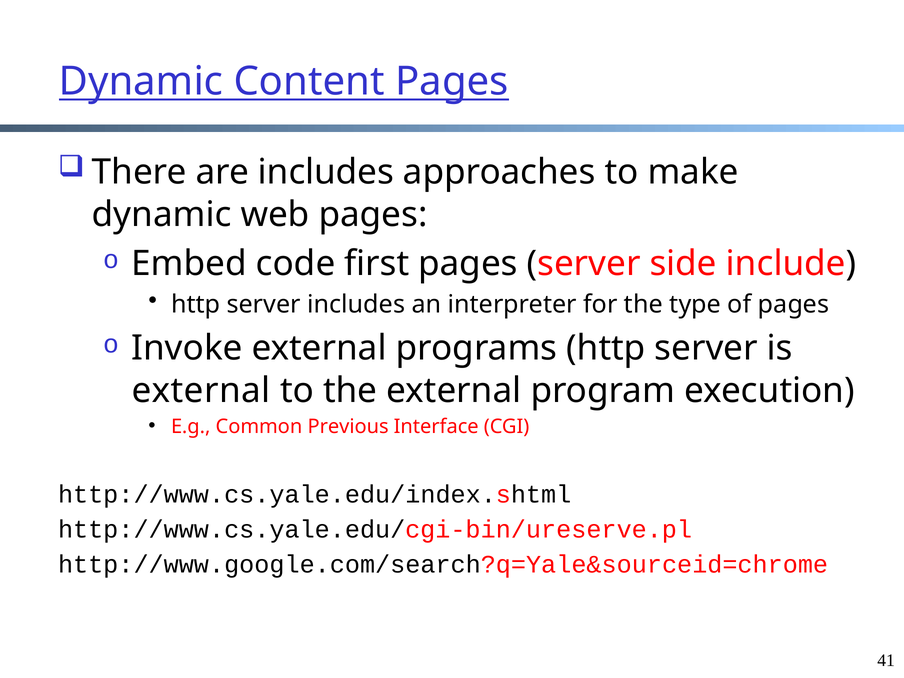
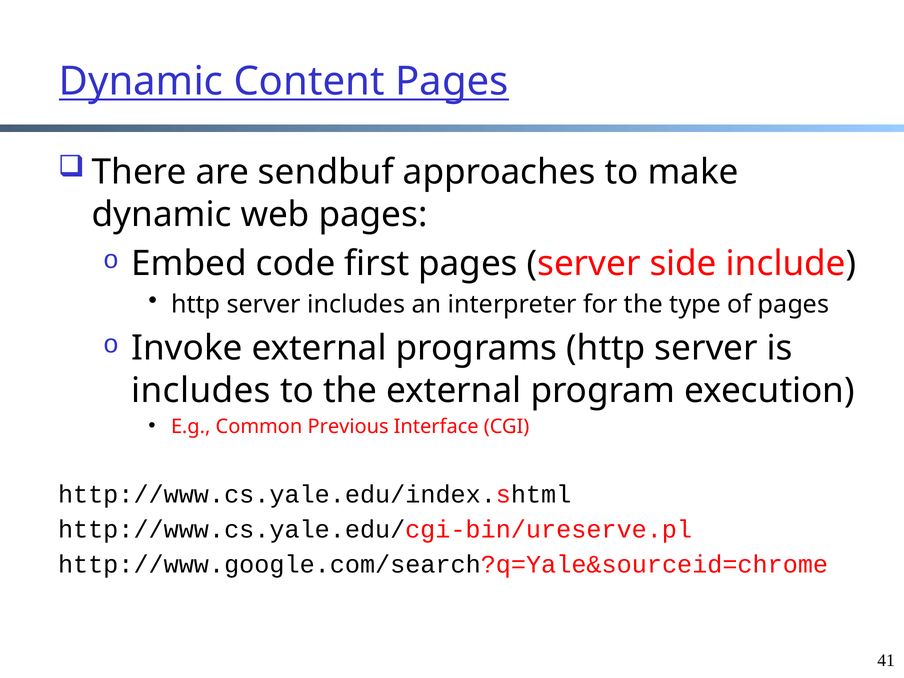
are includes: includes -> sendbuf (326, 172)
external: external -> includes (201, 390)
